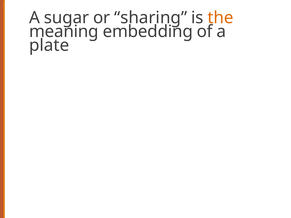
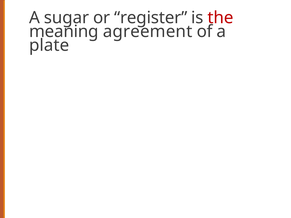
sharing: sharing -> register (151, 18)
the colour: orange -> red (220, 18)
embedding: embedding -> agreement (148, 32)
